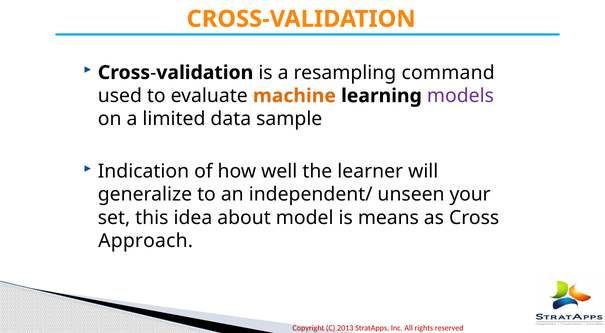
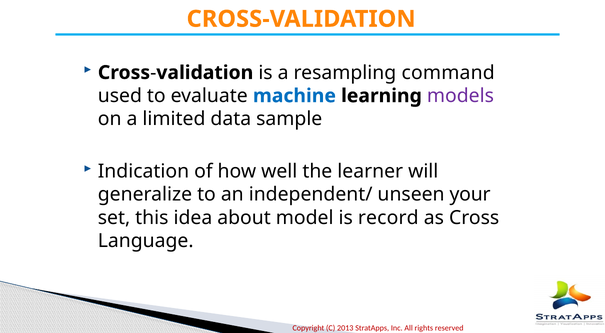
machine colour: orange -> blue (294, 96)
means: means -> record (388, 218)
Approach: Approach -> Language (146, 241)
